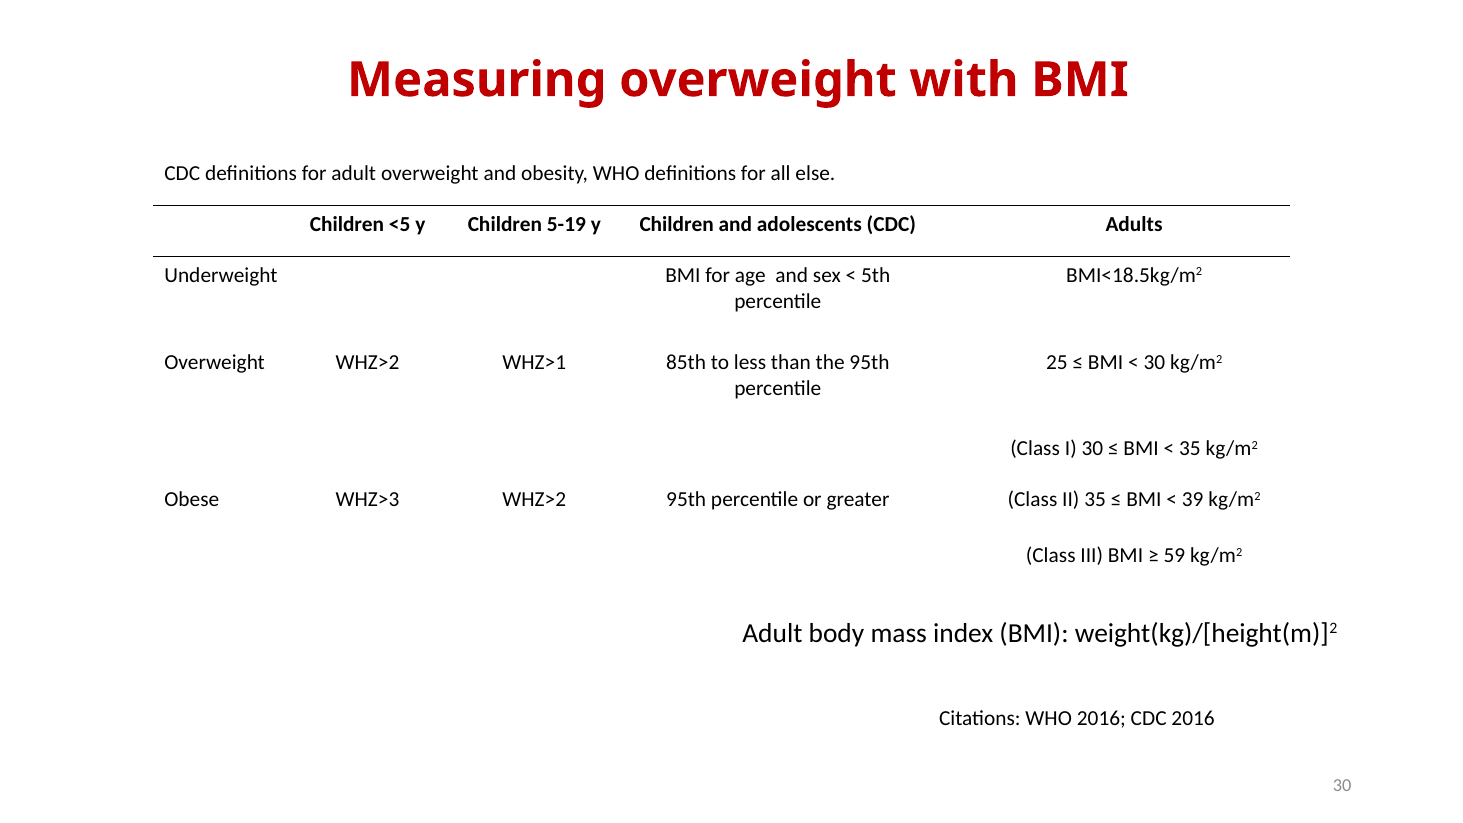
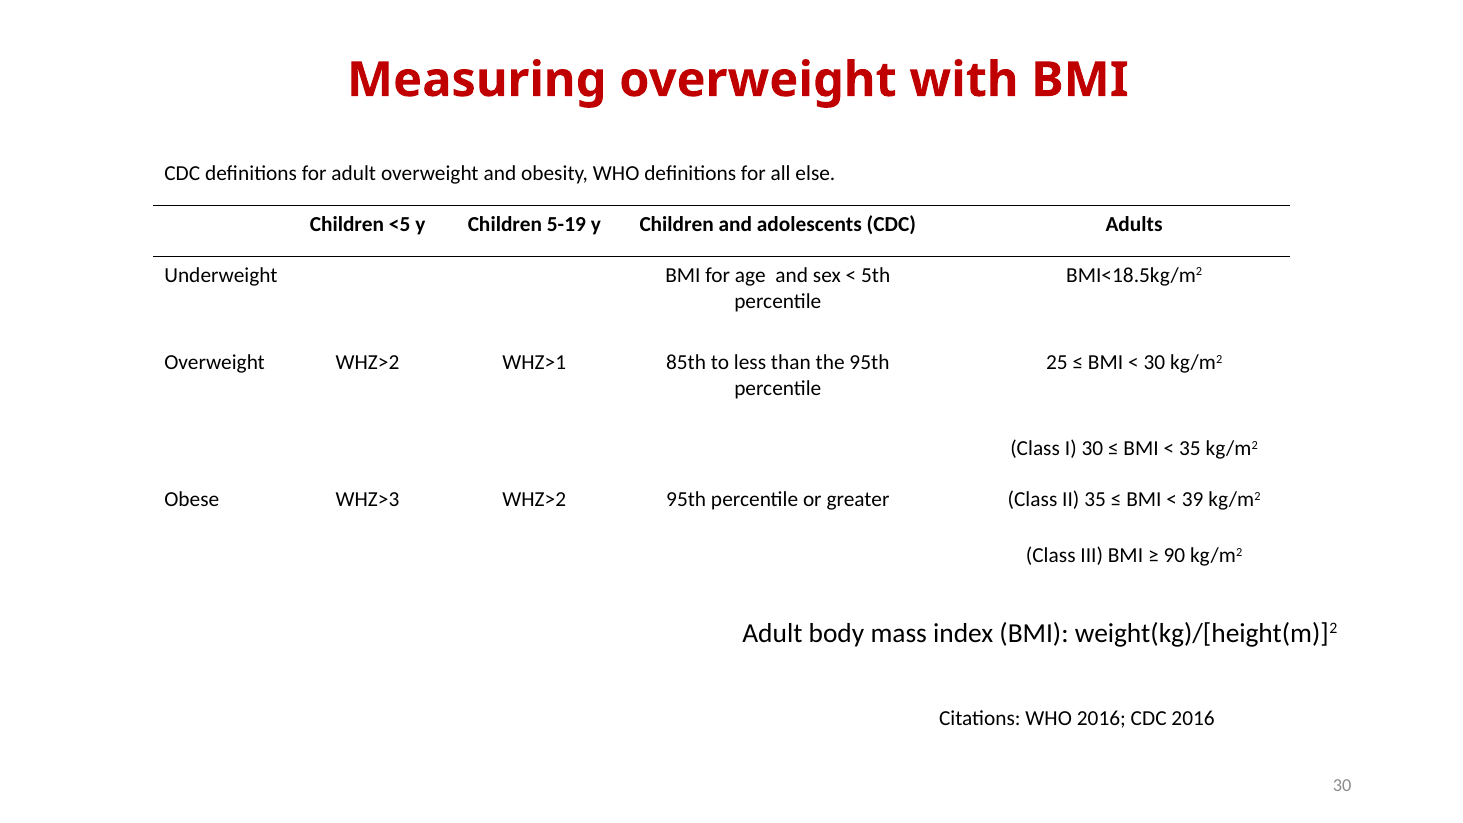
59: 59 -> 90 (1174, 556)
